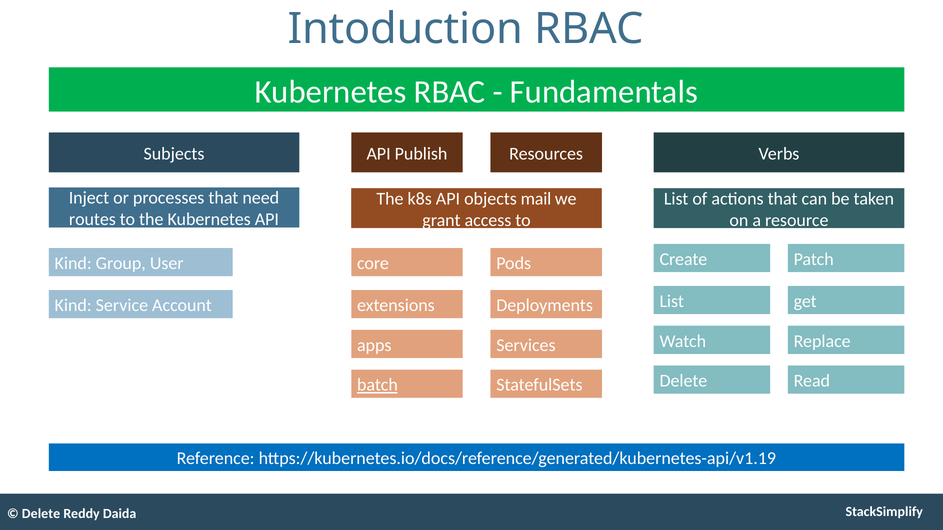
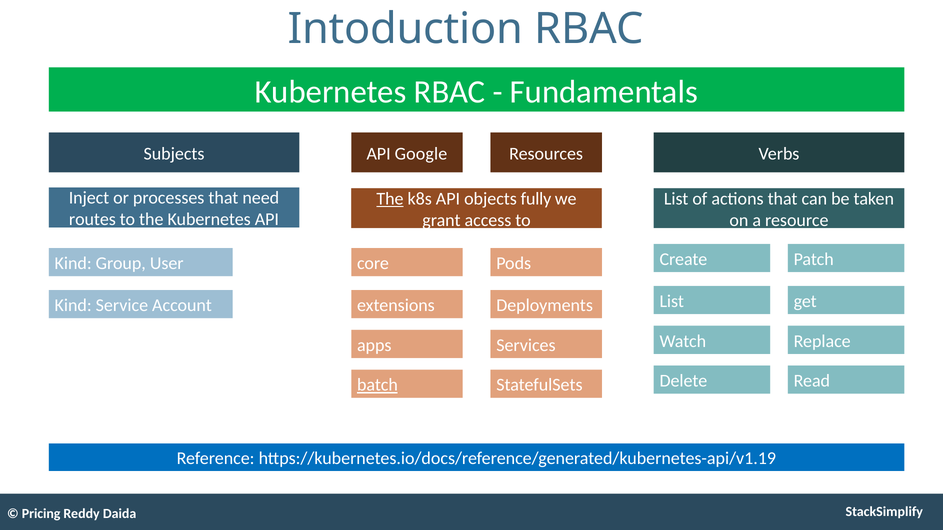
Publish: Publish -> Google (421, 154)
The underline: none -> present (390, 199)
mail: mail -> fully (536, 199)
Delete: Delete -> Pricing (41, 514)
